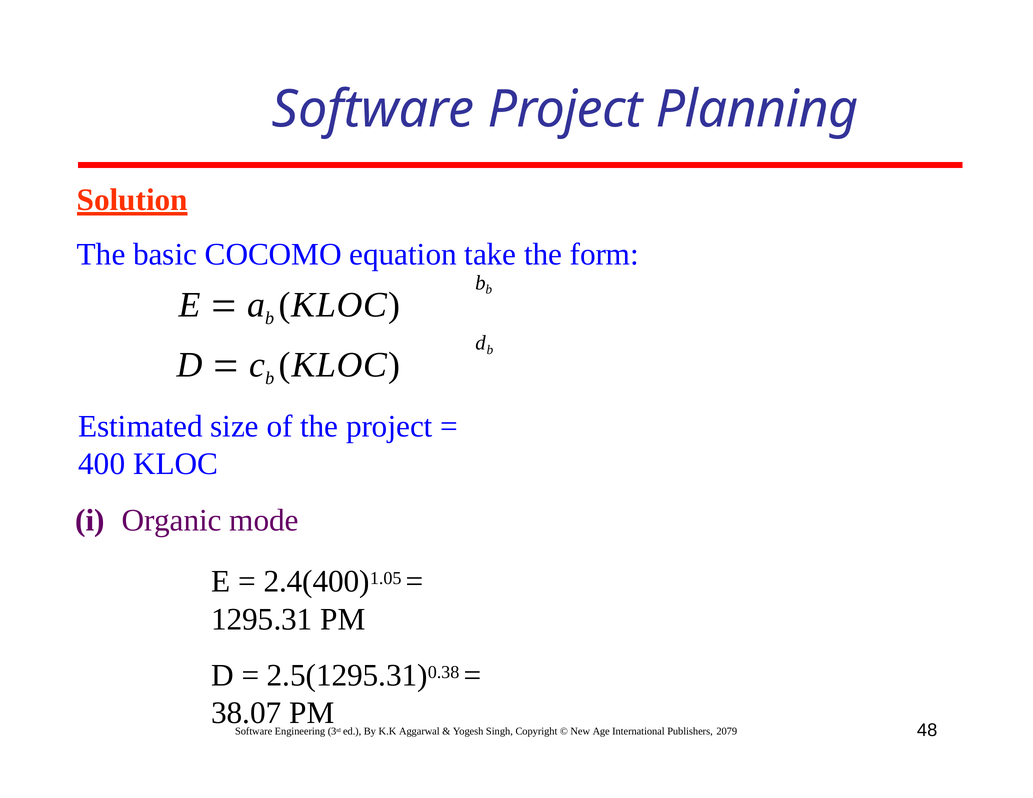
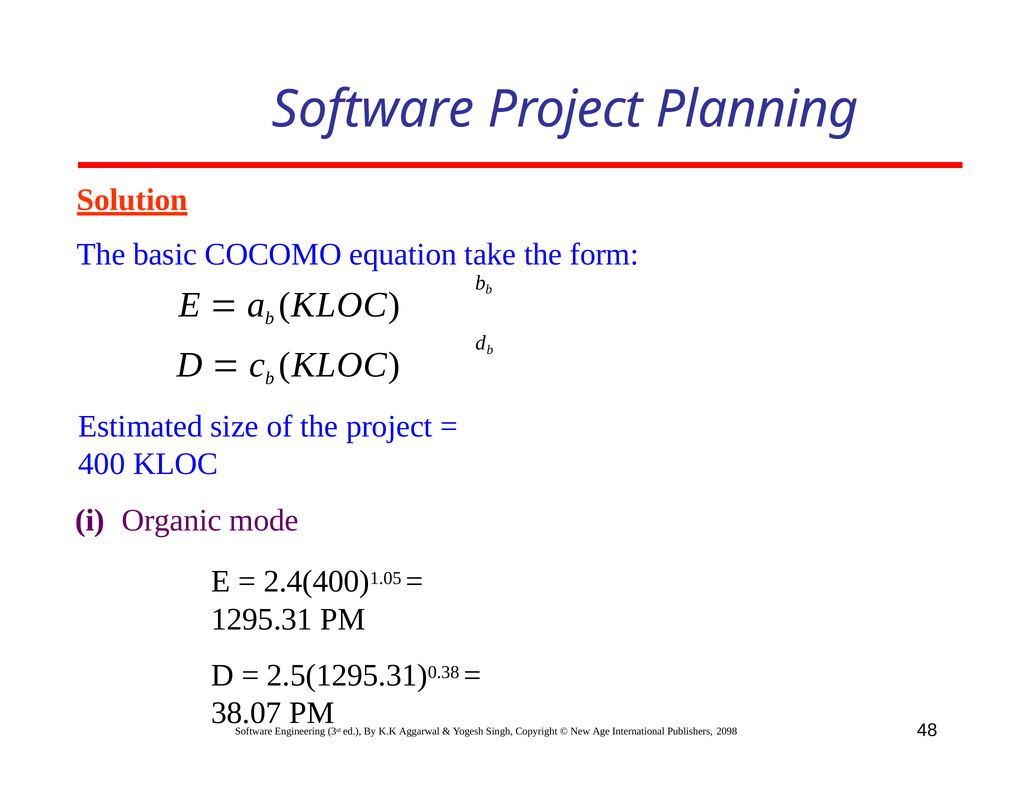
2079: 2079 -> 2098 (727, 731)
